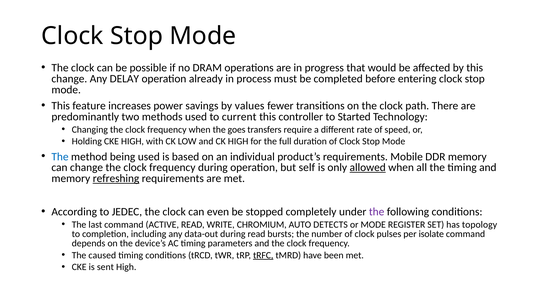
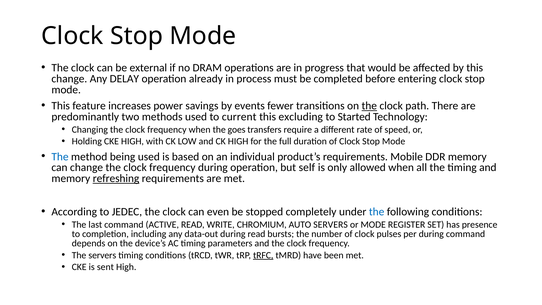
possible: possible -> external (148, 68)
values: values -> events (250, 106)
the underline: none -> present (369, 106)
controller: controller -> excluding (301, 117)
allowed underline: present -> none (368, 168)
the colour: purple -> blue (377, 212)
AUTO DETECTS: DETECTS -> SERVERS (331, 225)
topology: topology -> presence (480, 225)
per isolate: isolate -> during (431, 234)
The caused: caused -> servers (102, 255)
